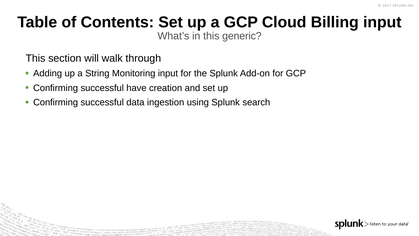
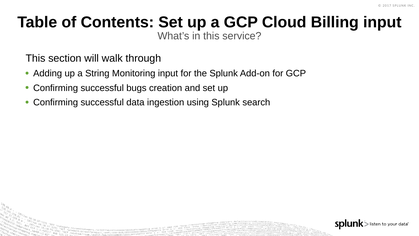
generic: generic -> service (242, 36)
have: have -> bugs (136, 88)
